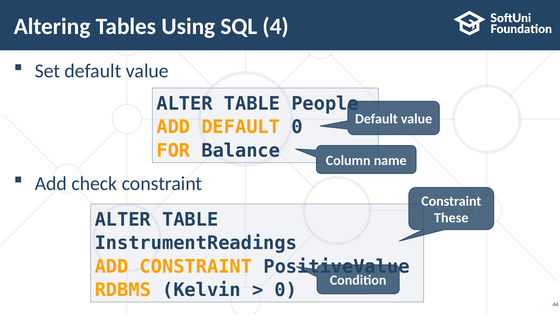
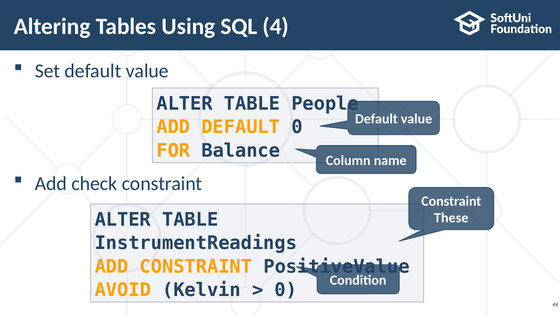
RDBMS: RDBMS -> AVOID (123, 290)
